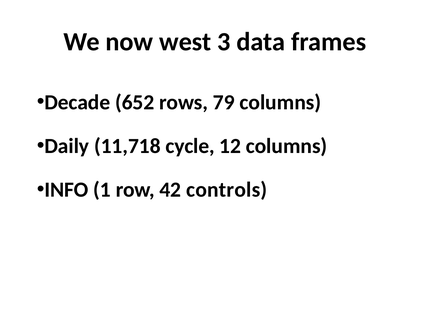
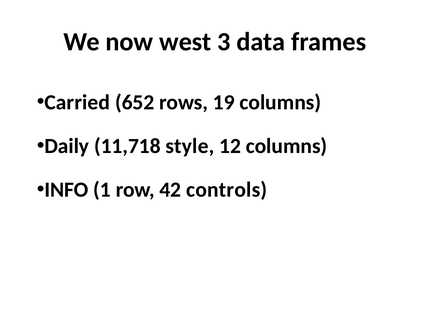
Decade: Decade -> Carried (77, 102)
79: 79 -> 19 (224, 102)
cycle: cycle -> style (190, 146)
